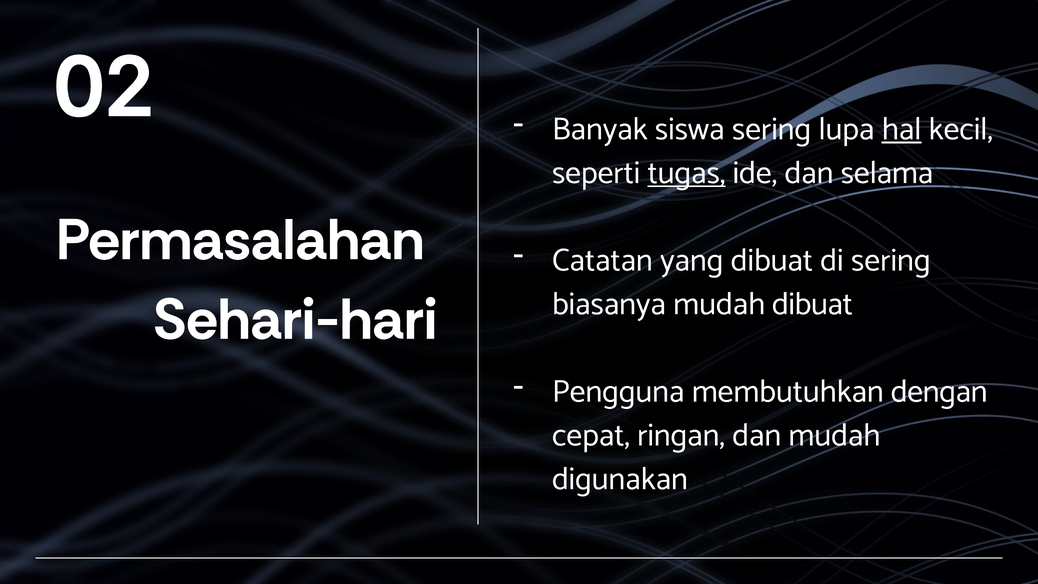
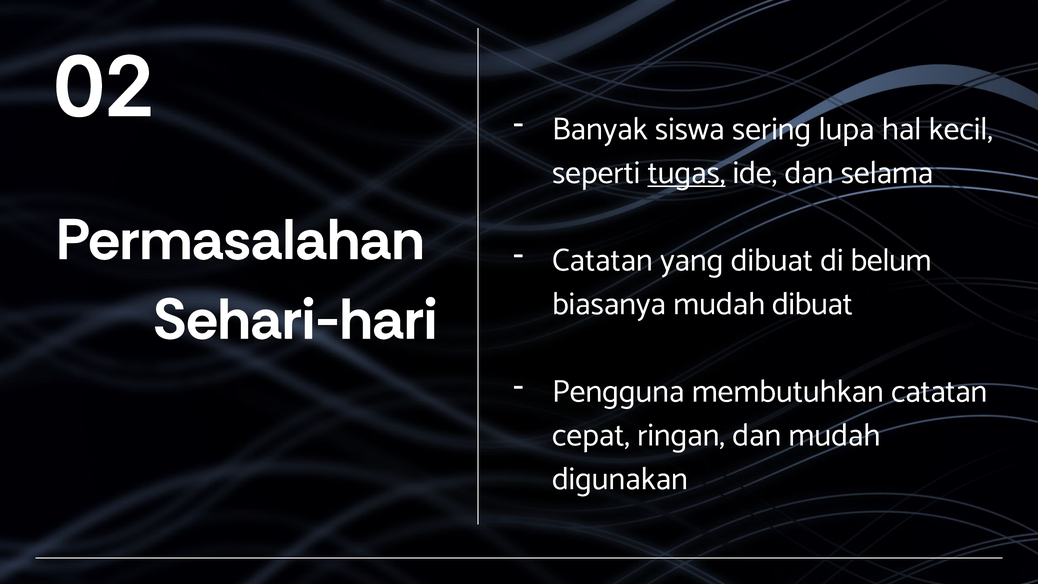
hal underline: present -> none (902, 129)
di sering: sering -> belum (891, 260)
membutuhkan dengan: dengan -> catatan (939, 391)
